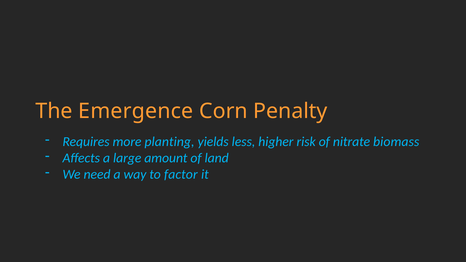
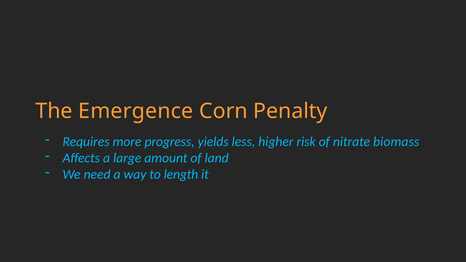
planting: planting -> progress (170, 142)
factor: factor -> length (181, 175)
